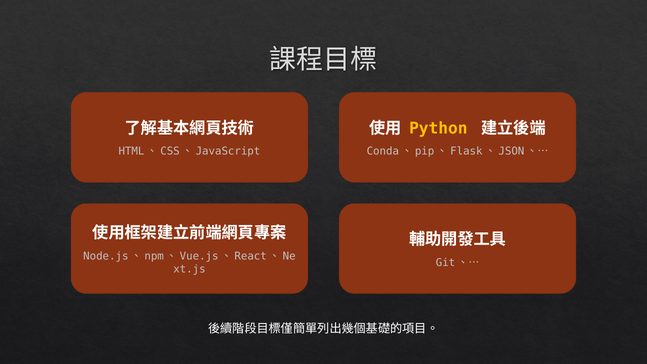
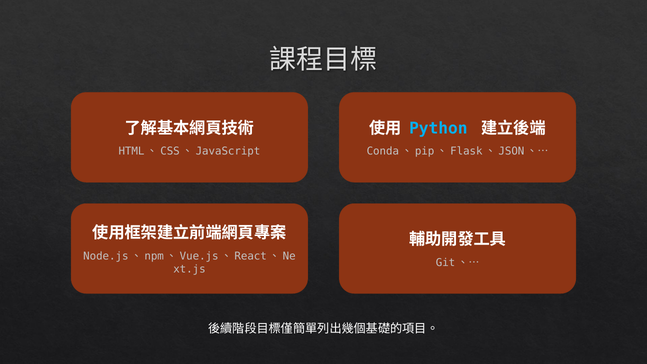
Python colour: yellow -> light blue (438, 128)
